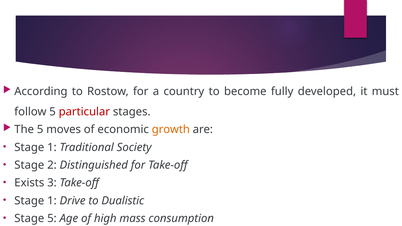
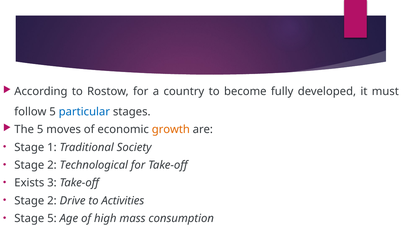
particular colour: red -> blue (84, 112)
Distinguished: Distinguished -> Technological (94, 165)
1: 1 -> 2 (52, 201)
Dualistic: Dualistic -> Activities (123, 201)
